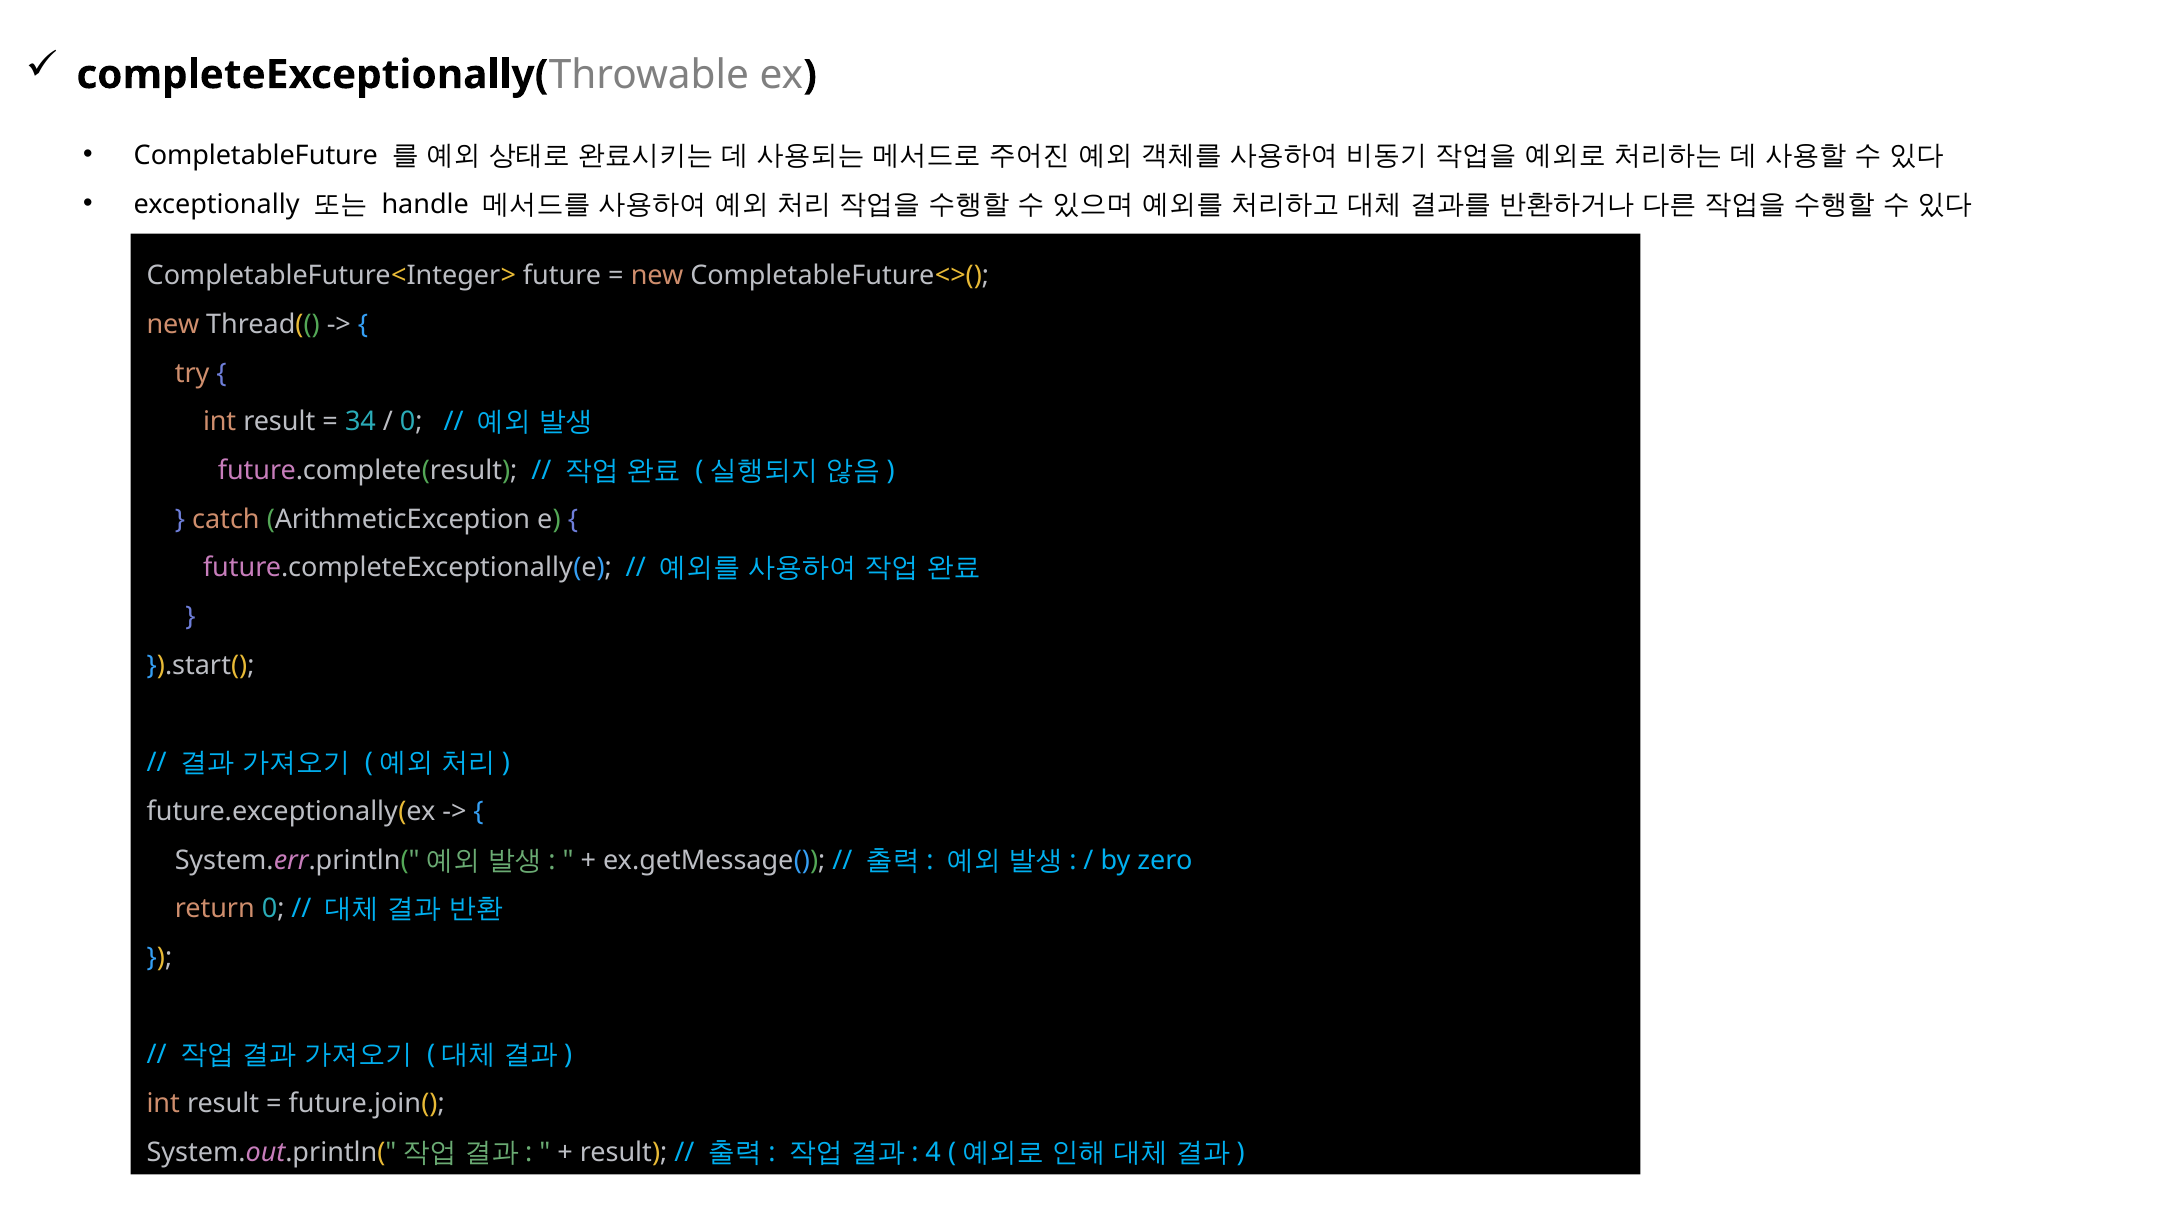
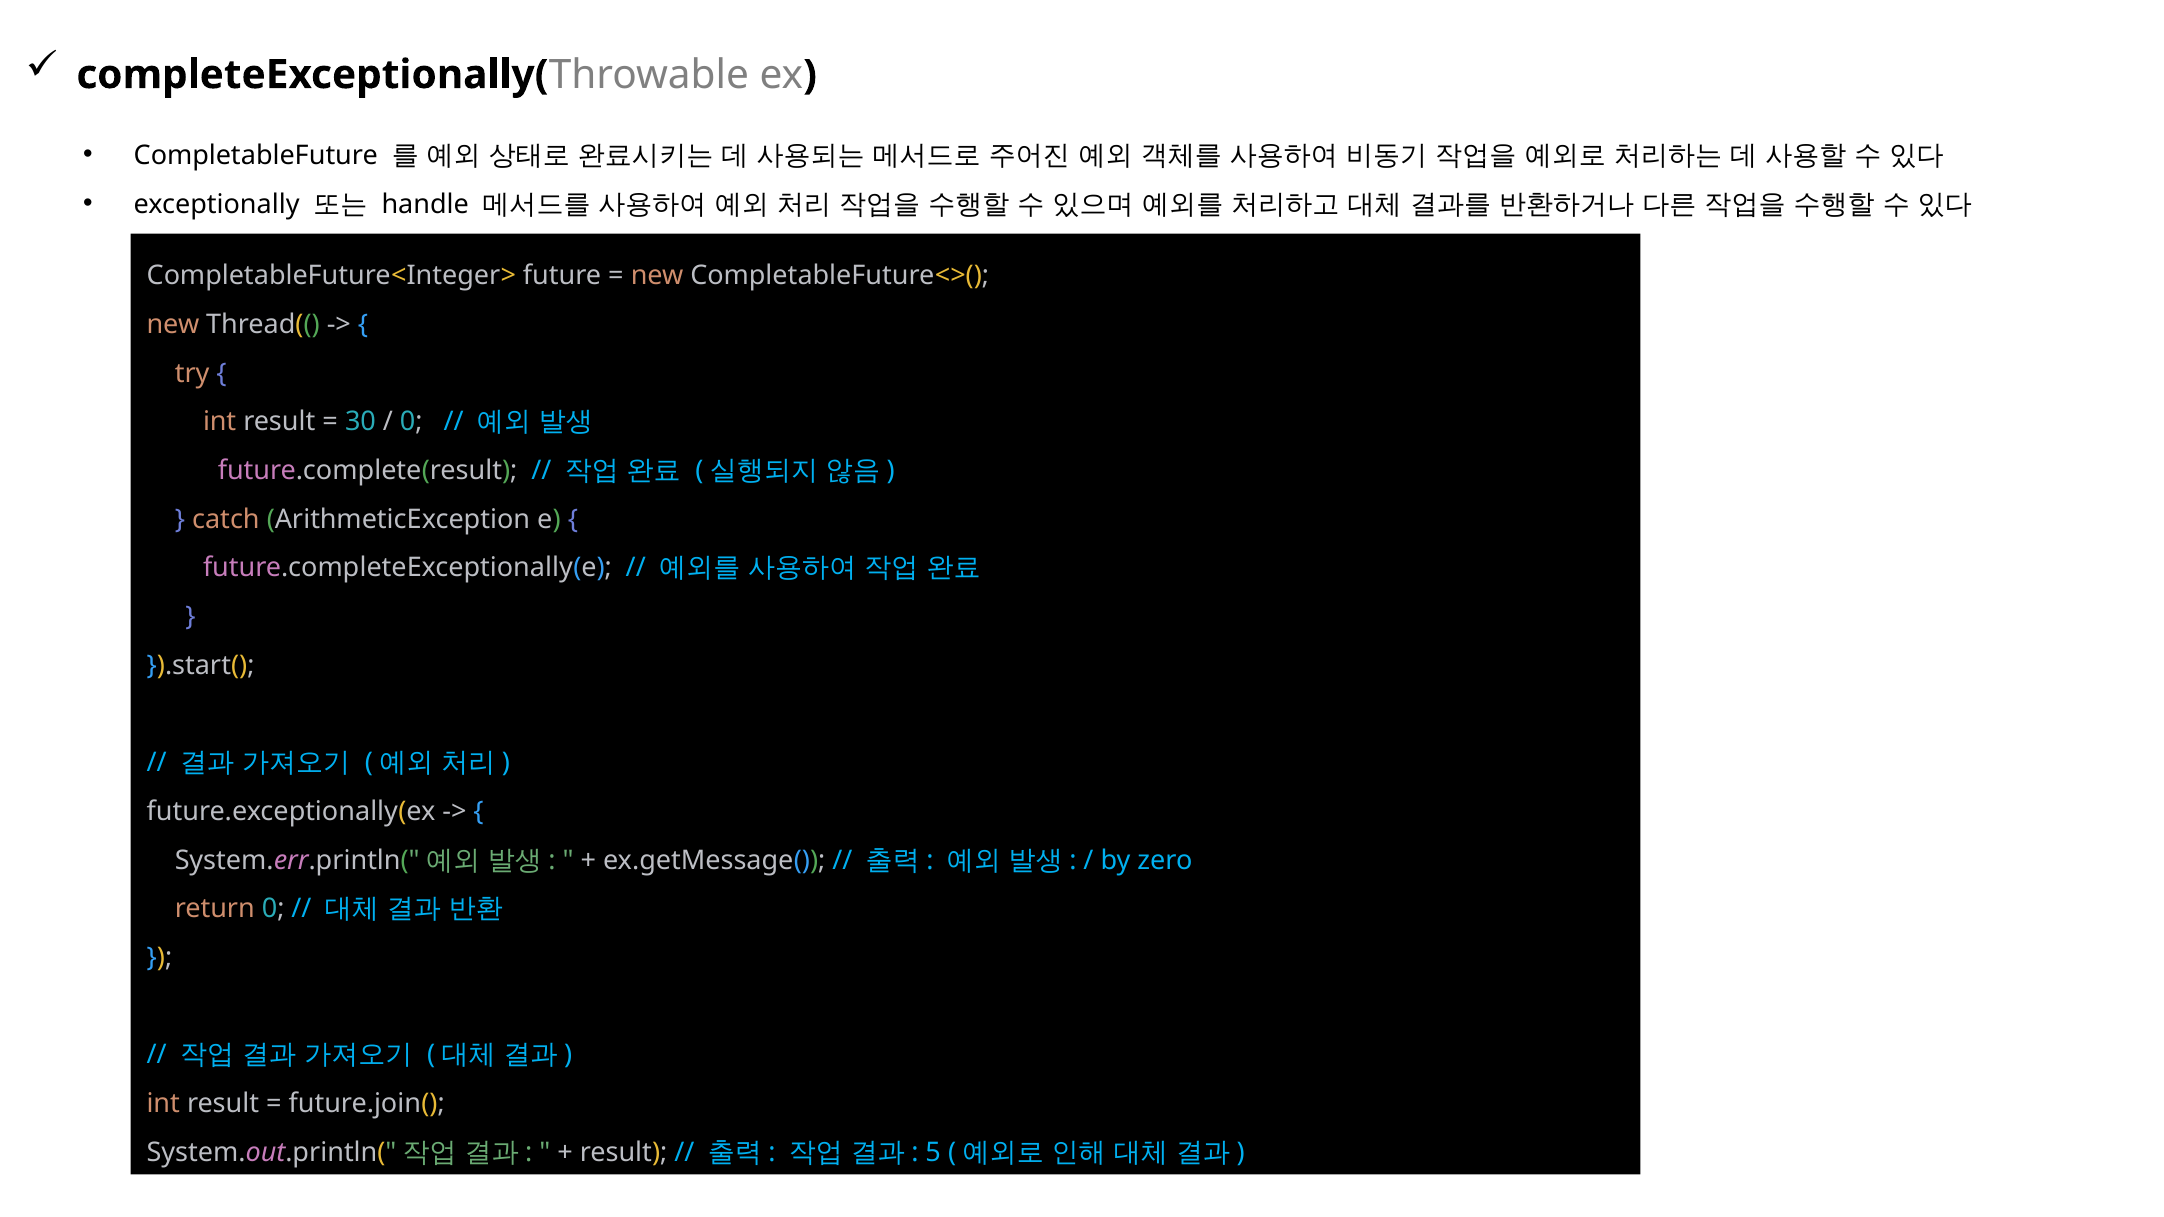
34: 34 -> 30 (360, 422)
4: 4 -> 5 (933, 1152)
